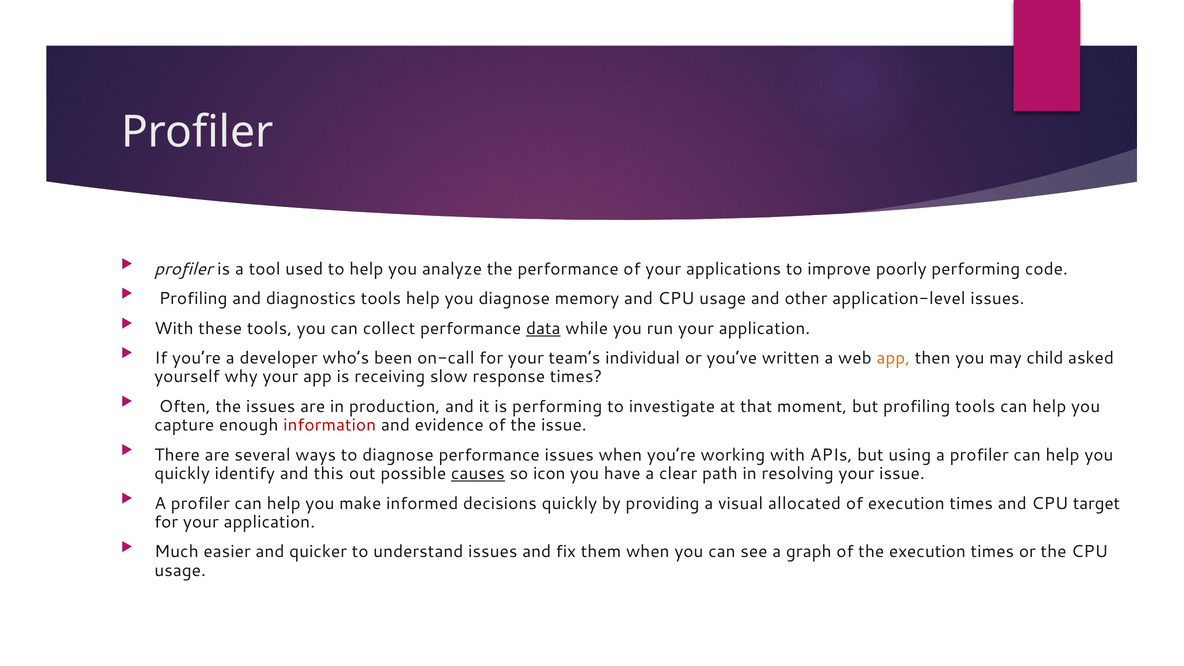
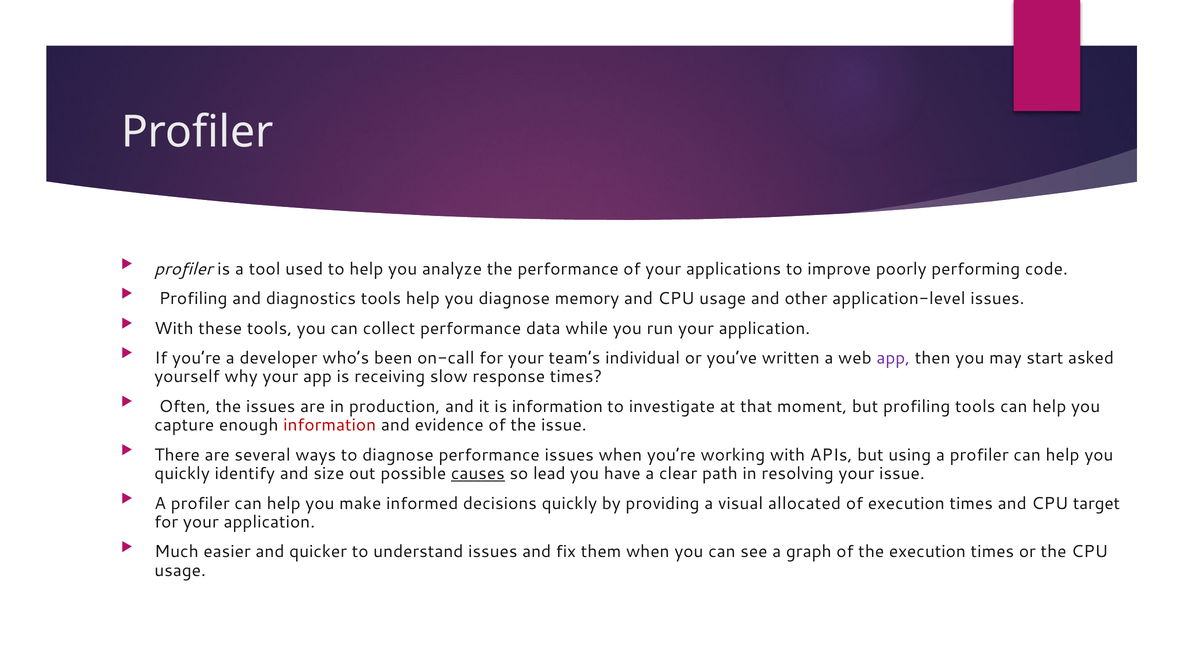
data underline: present -> none (543, 328)
app colour: orange -> purple (893, 358)
child: child -> start (1045, 358)
is performing: performing -> information (557, 407)
this: this -> size (329, 474)
icon: icon -> lead (549, 474)
